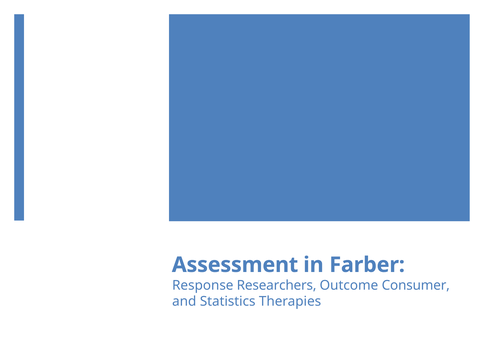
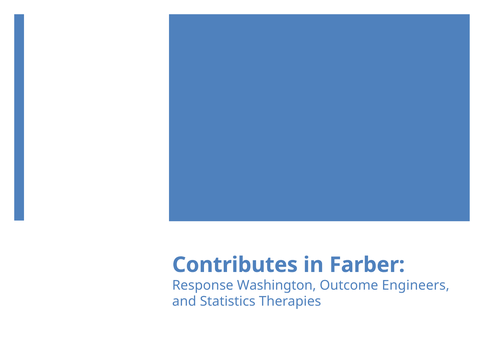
Assessment: Assessment -> Contributes (235, 265)
Researchers: Researchers -> Washington (277, 285)
Consumer: Consumer -> Engineers (416, 285)
